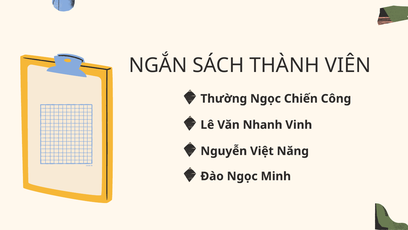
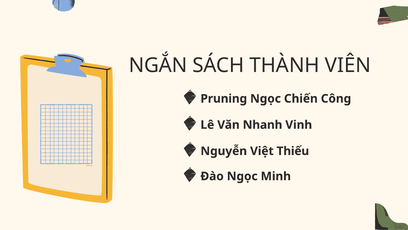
Thường: Thường -> Pruning (224, 98)
Năng: Năng -> Thiếu (293, 151)
